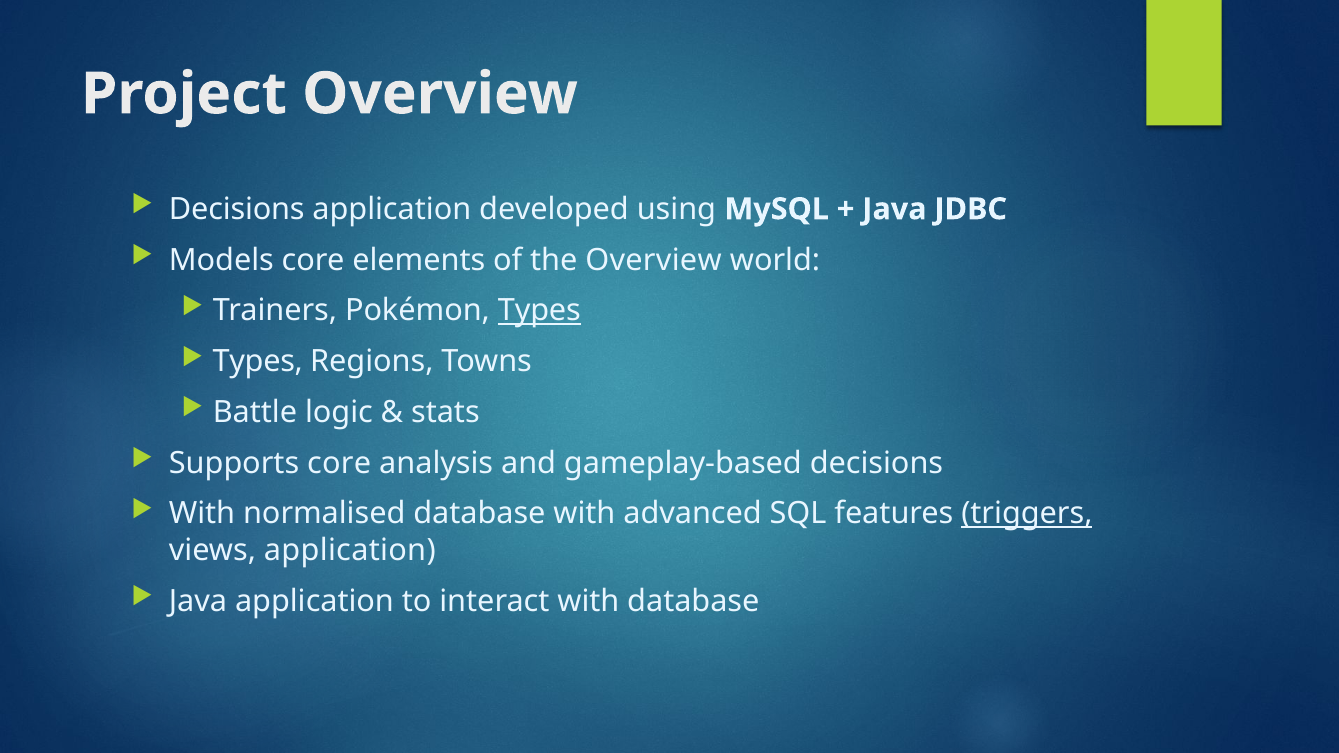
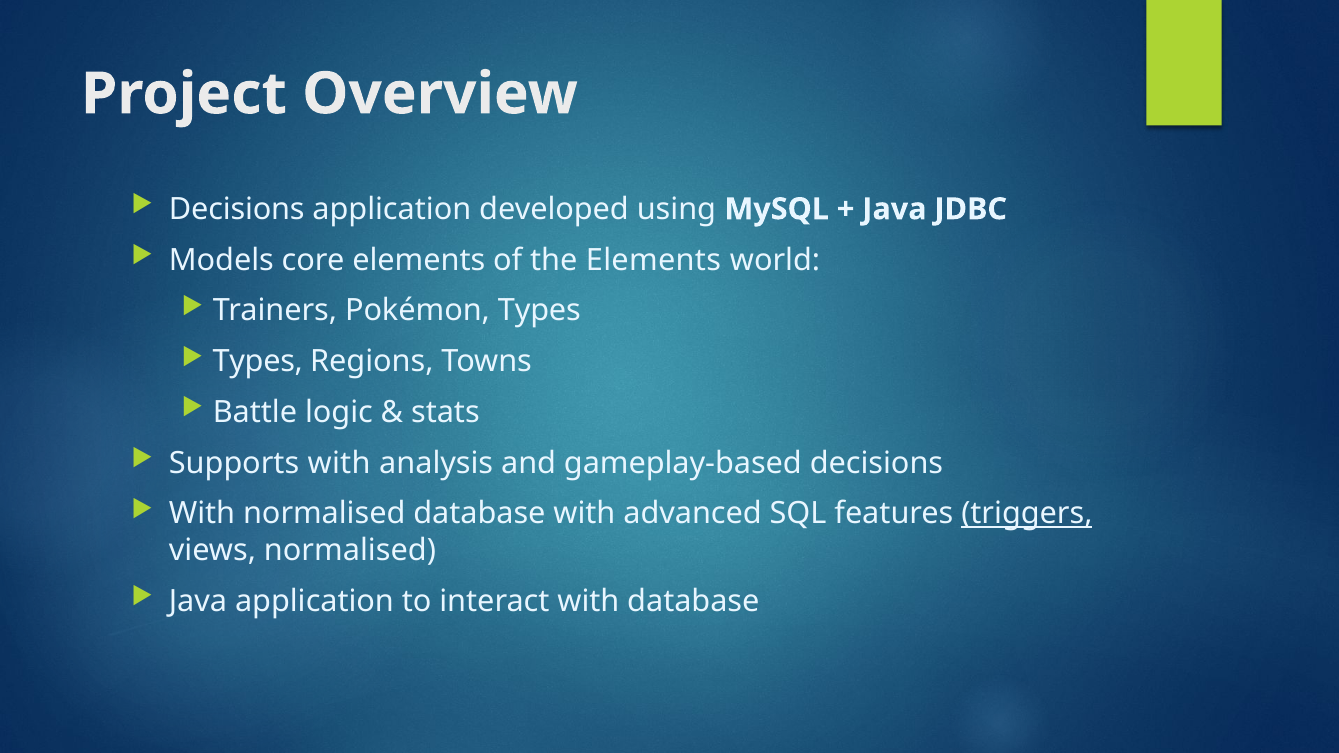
the Overview: Overview -> Elements (653, 260)
Types underline: present -> none (539, 311)
Supports core: core -> with (339, 463)
views application: application -> normalised (350, 551)
